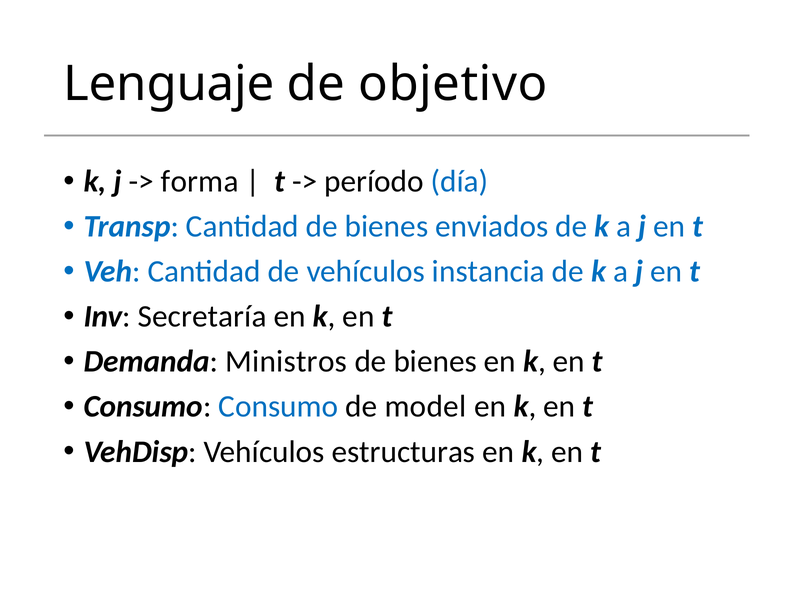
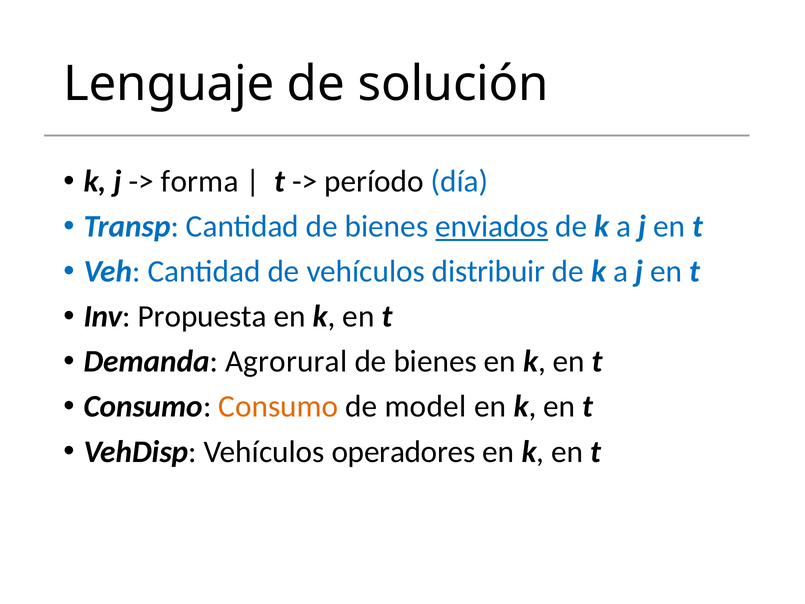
objetivo: objetivo -> solución (453, 84)
enviados underline: none -> present (492, 226)
instancia: instancia -> distribuir (489, 271)
Secretaría: Secretaría -> Propuesta (202, 316)
Ministros: Ministros -> Agrorural (286, 361)
Consumo colour: blue -> orange (278, 406)
estructuras: estructuras -> operadores (404, 451)
